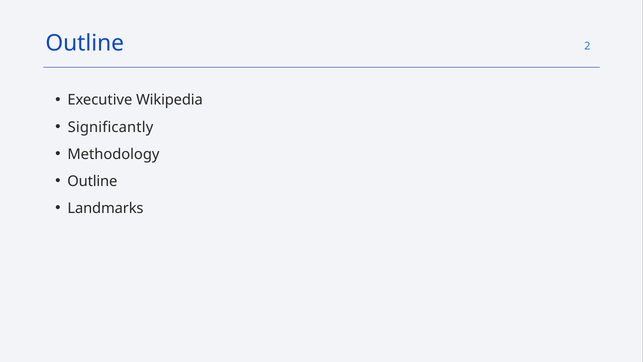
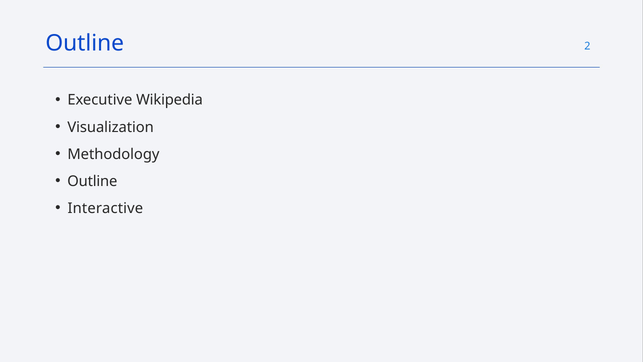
Significantly: Significantly -> Visualization (111, 127)
Landmarks: Landmarks -> Interactive (105, 208)
